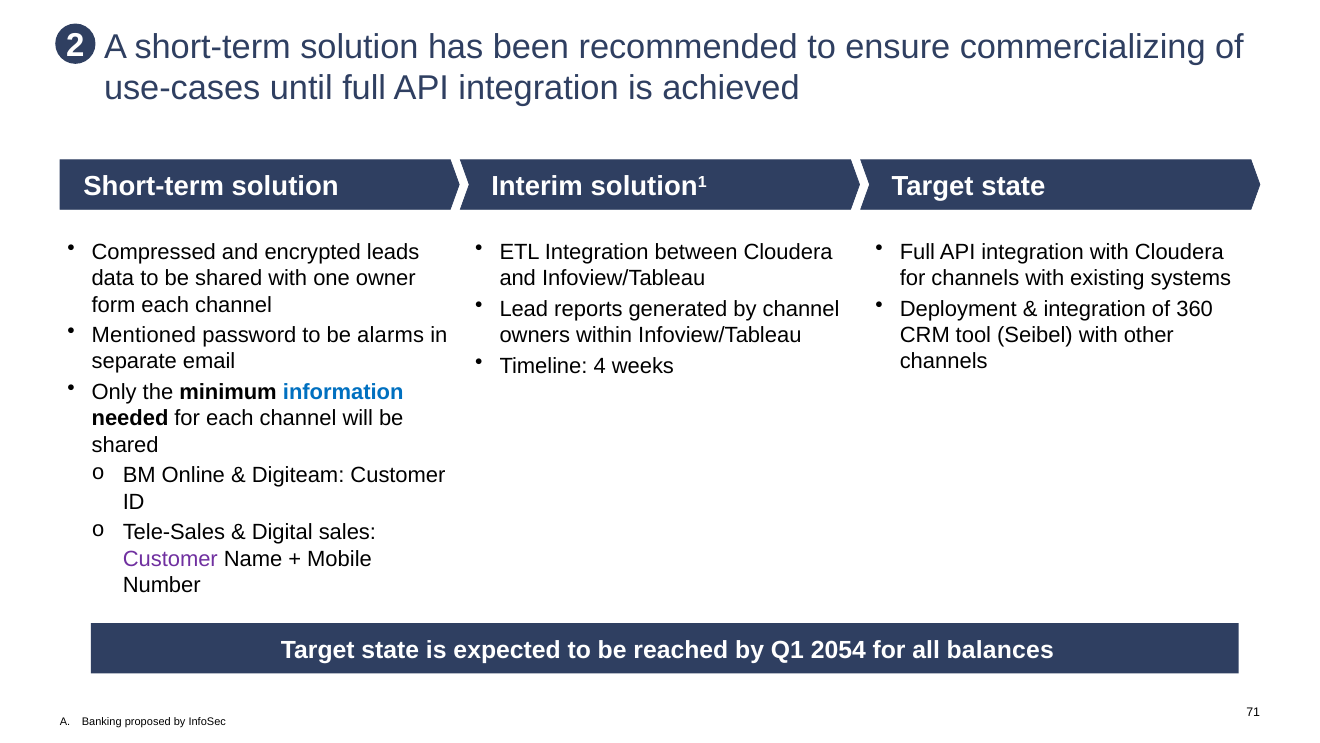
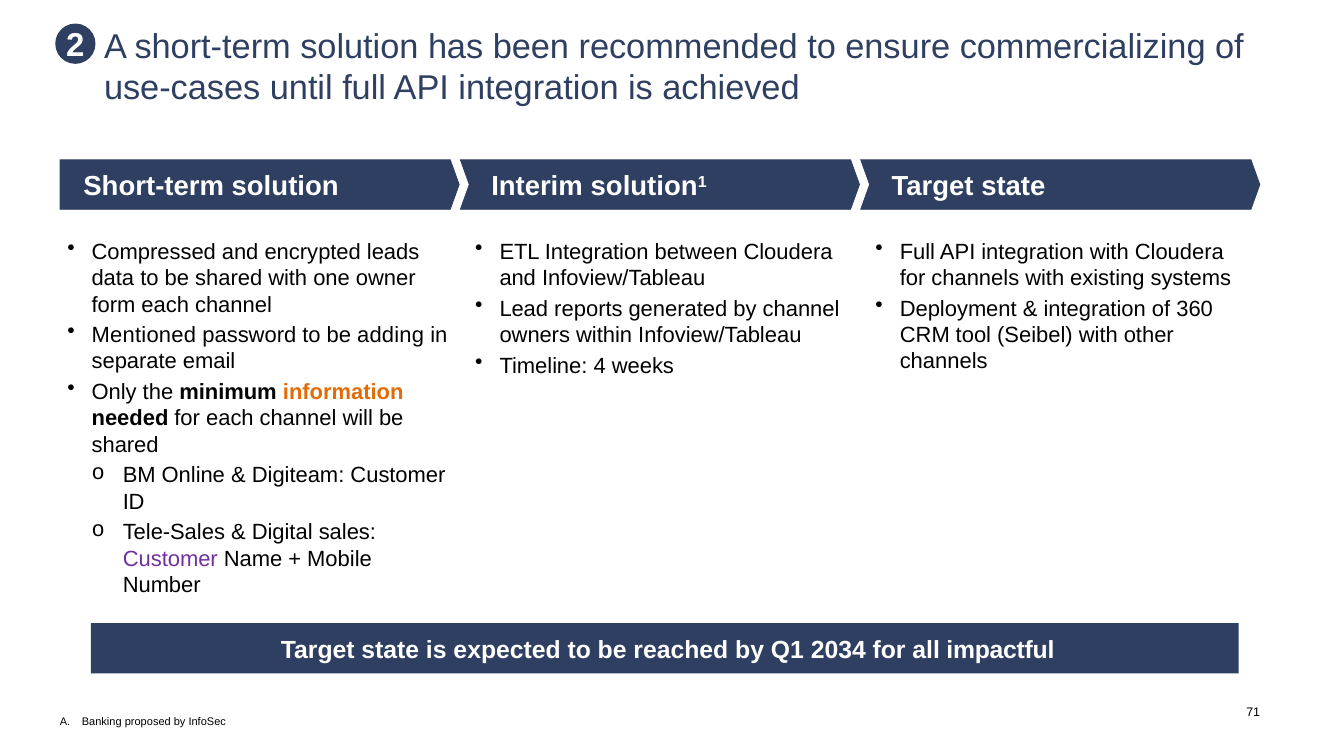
alarms: alarms -> adding (391, 335)
information colour: blue -> orange (343, 392)
2054: 2054 -> 2034 (838, 650)
balances: balances -> impactful (1000, 650)
